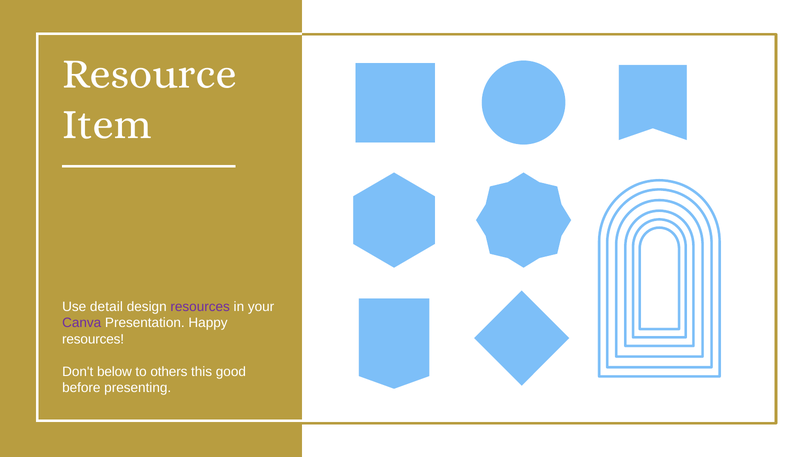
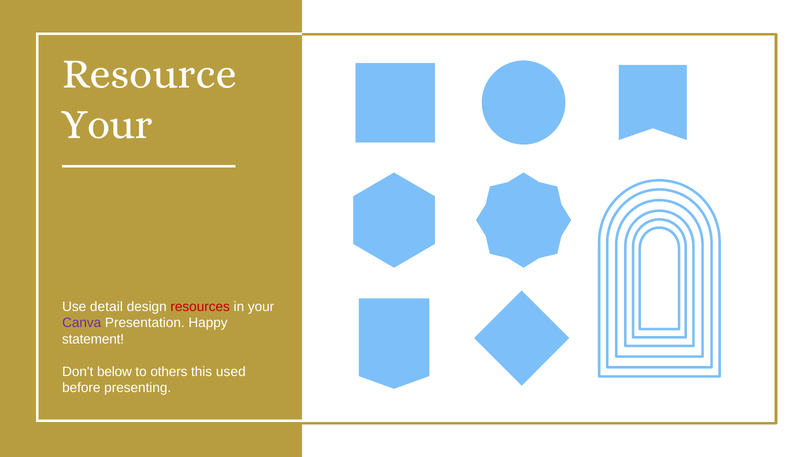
Item: Item -> Your (107, 124)
resources colour: purple -> red (200, 306)
resources: resources -> statement (93, 339)
good: good -> used (231, 371)
